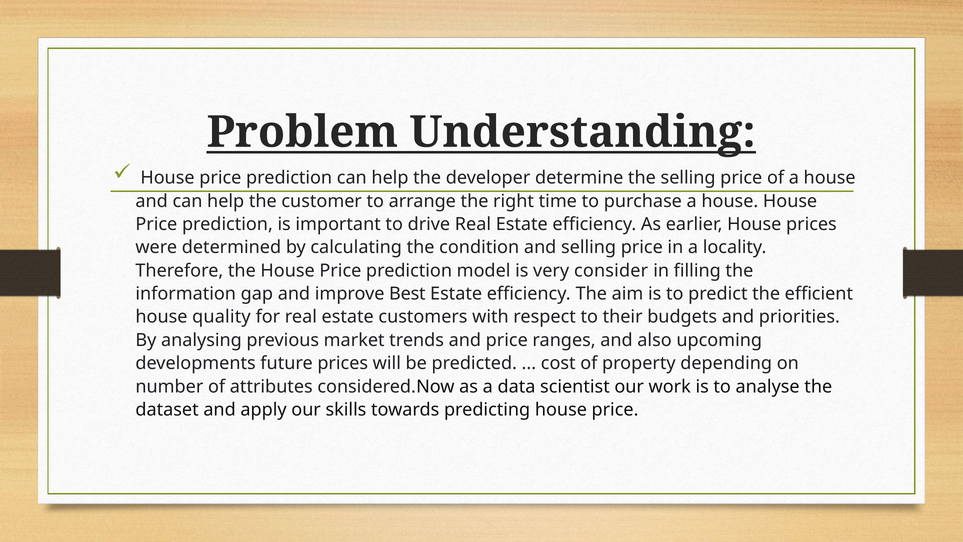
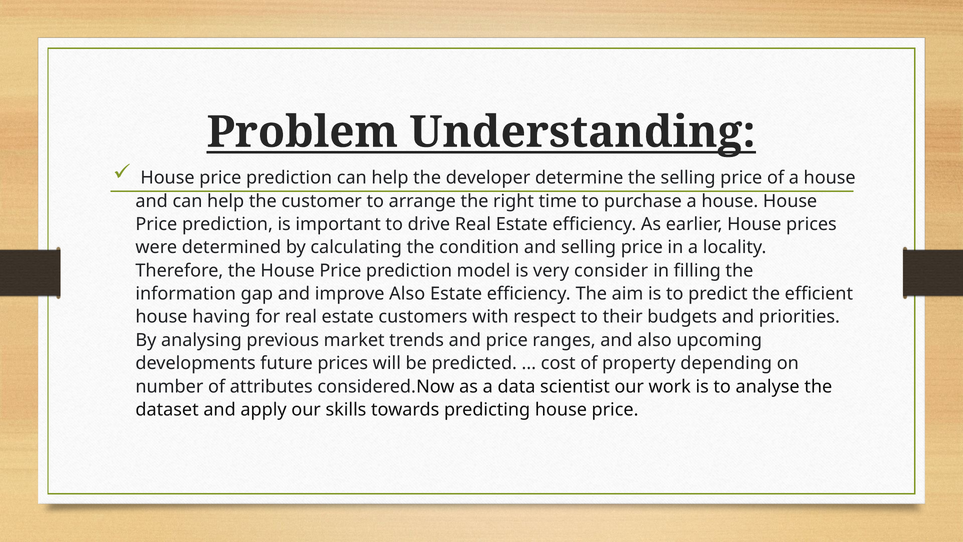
improve Best: Best -> Also (407, 294)
quality: quality -> having (221, 317)
